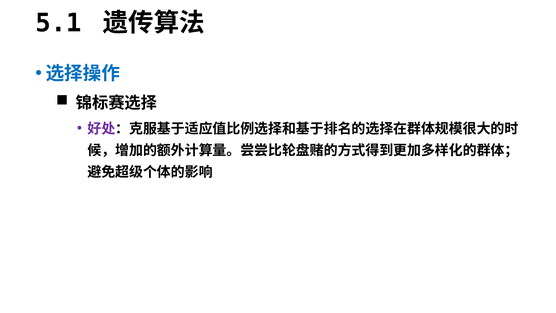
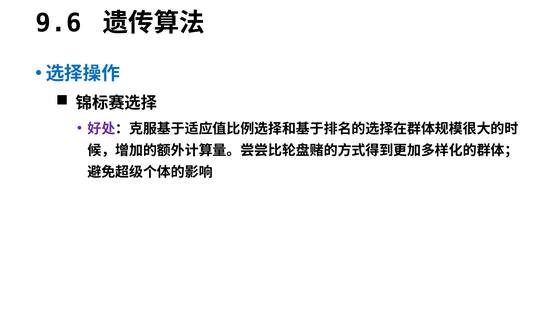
5.1: 5.1 -> 9.6 (58, 23)
